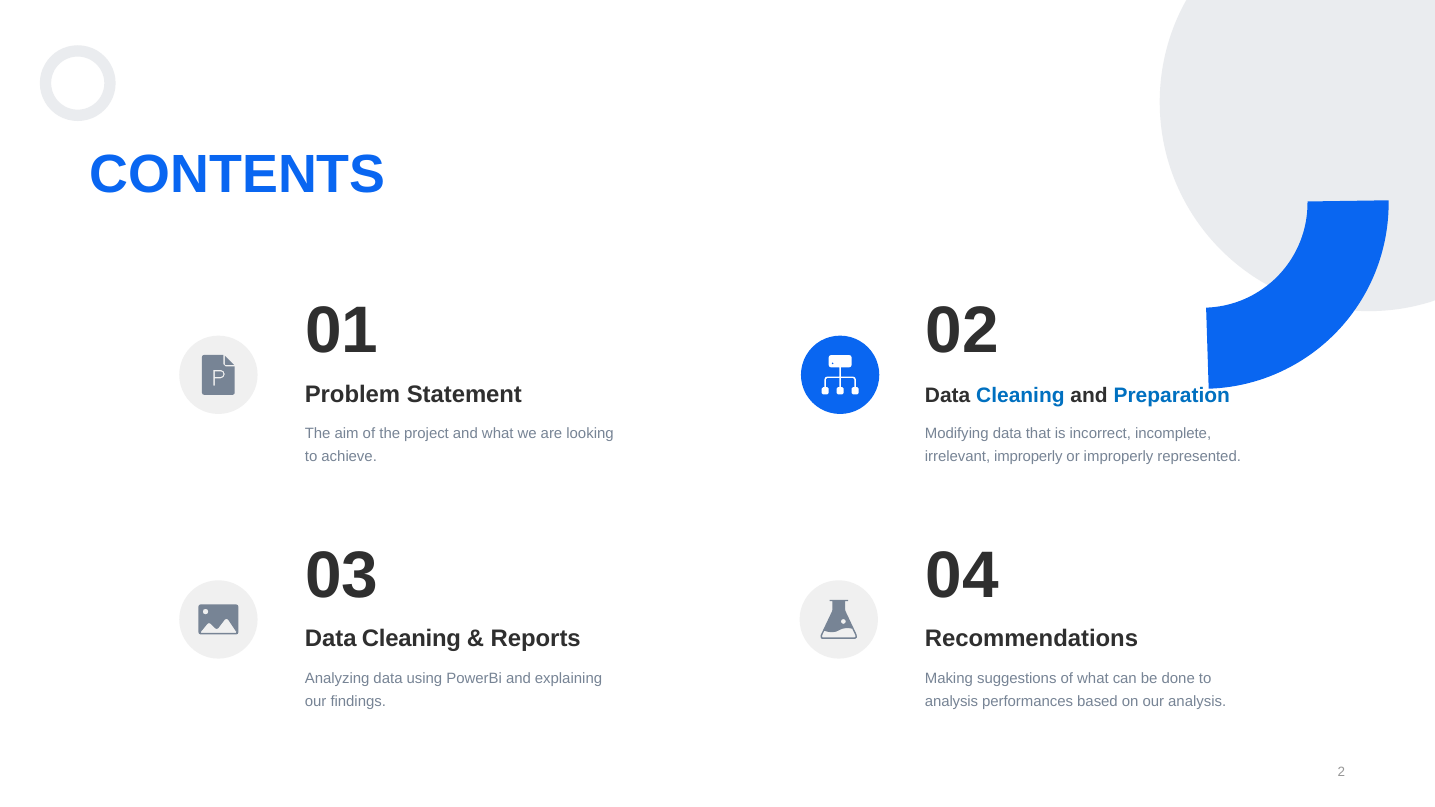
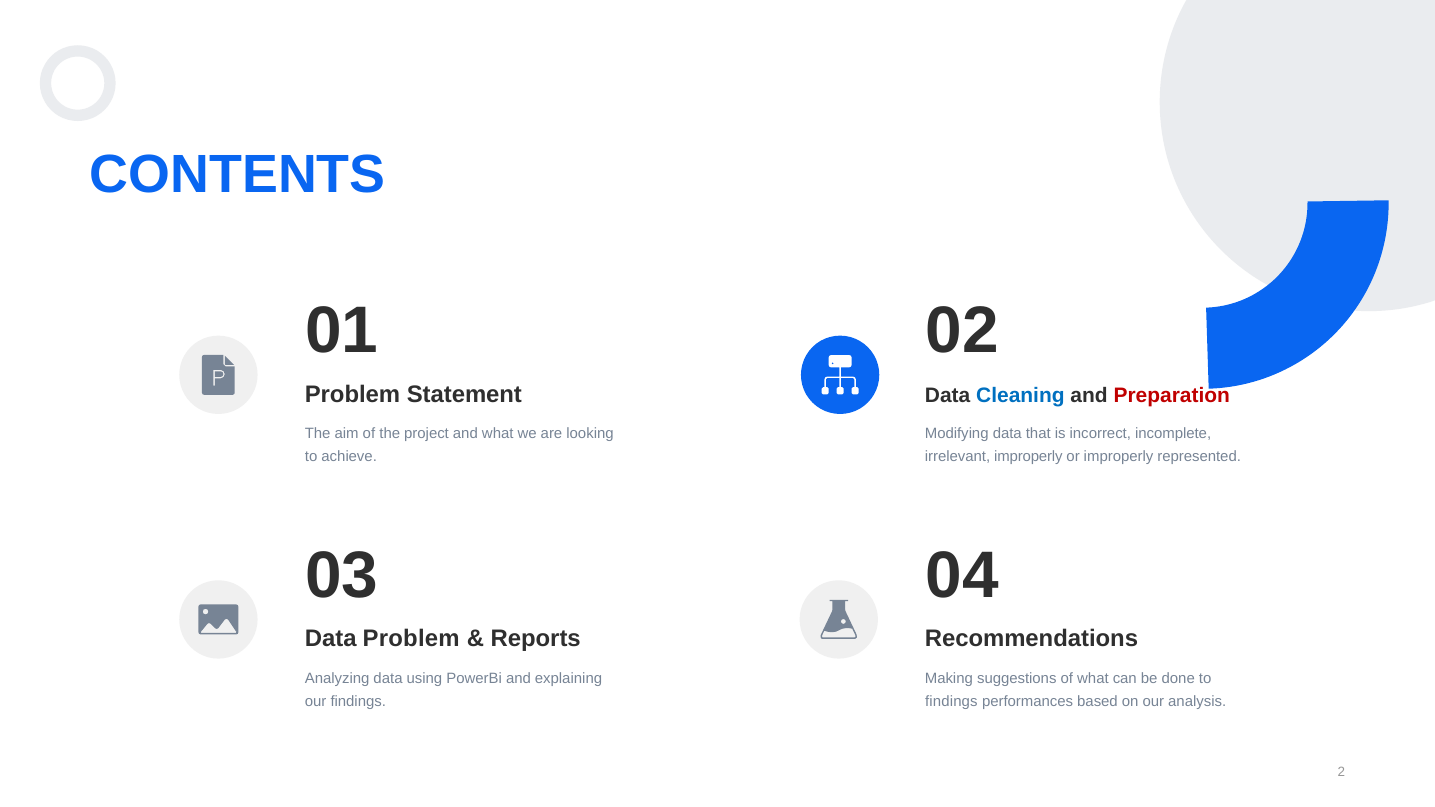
Preparation colour: blue -> red (1172, 396)
Cleaning: Cleaning -> Problem (411, 639)
analysis: analysis -> findings (951, 702)
